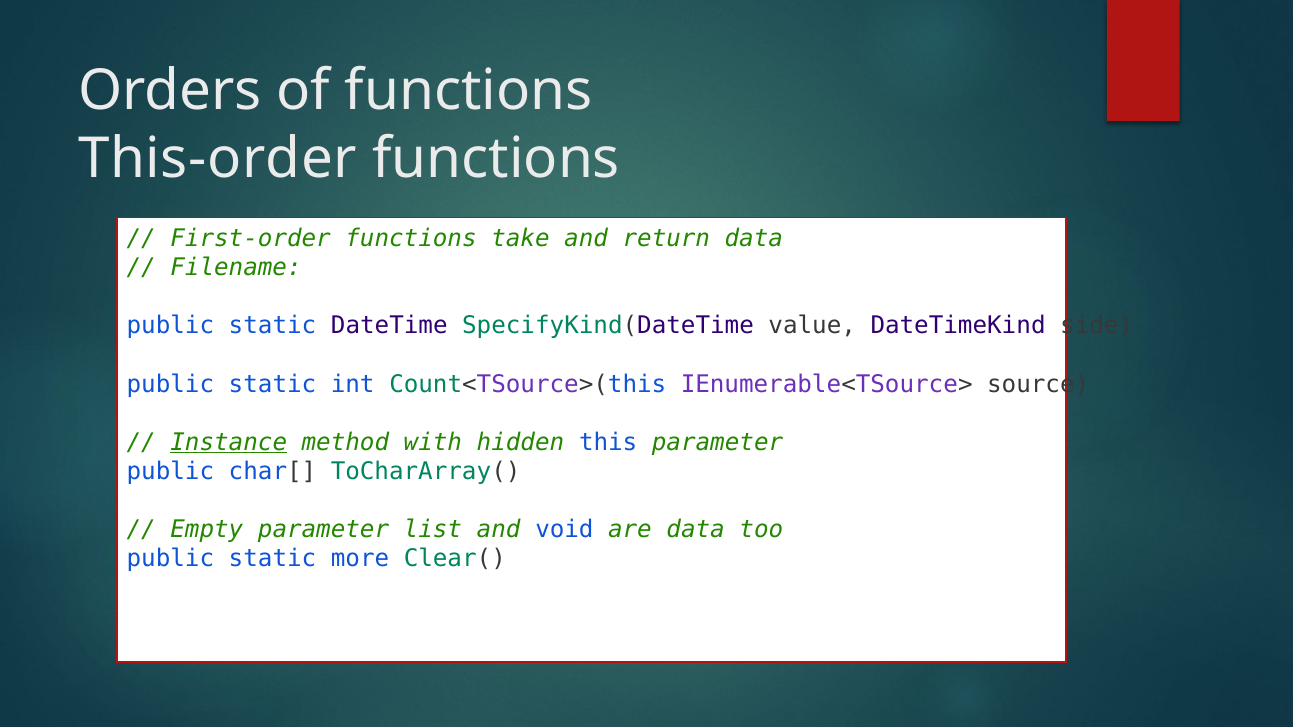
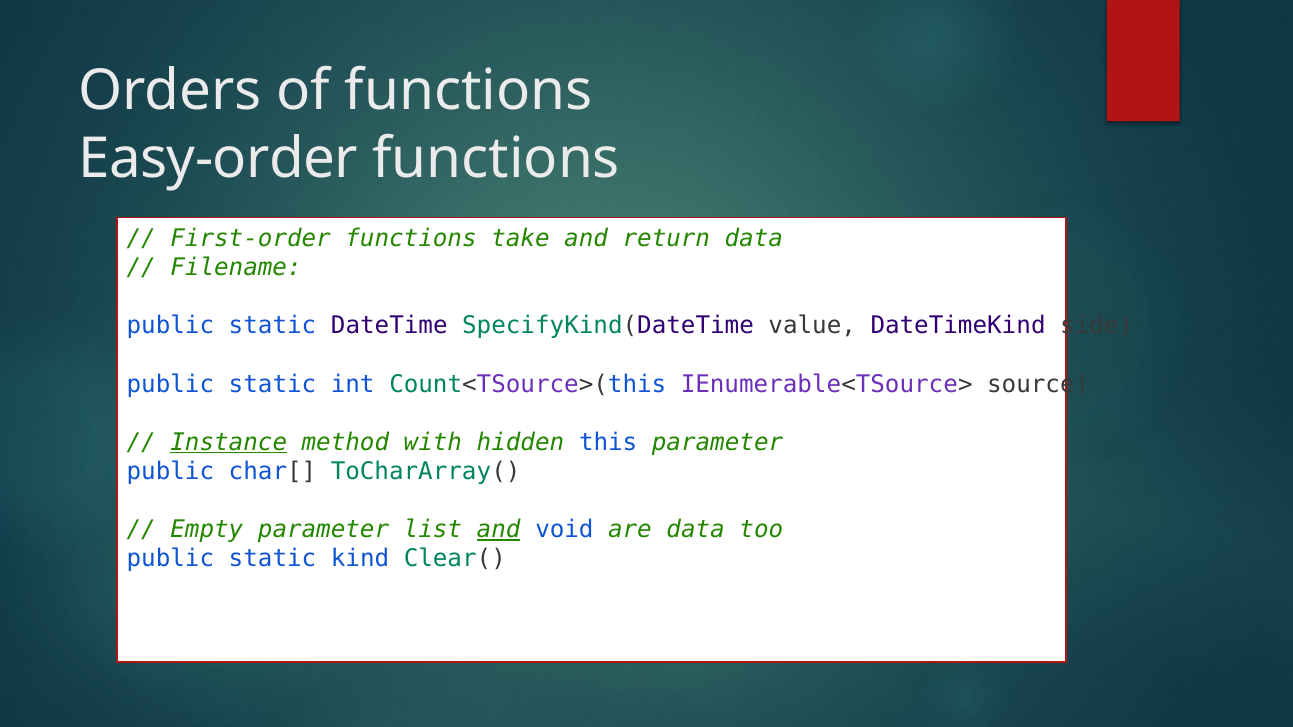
This-order: This-order -> Easy-order (218, 159)
and underline: none -> present (499, 530)
more: more -> kind (360, 559)
